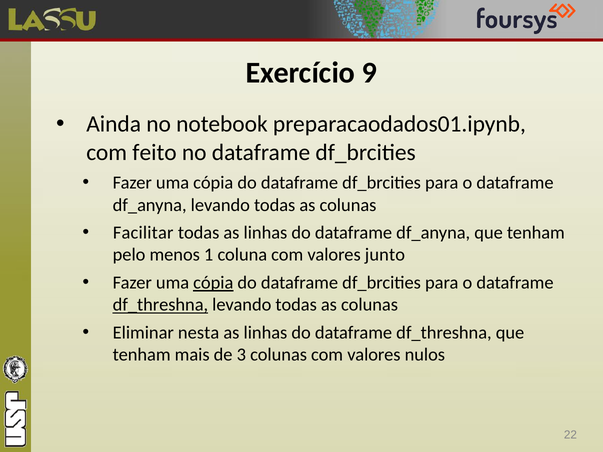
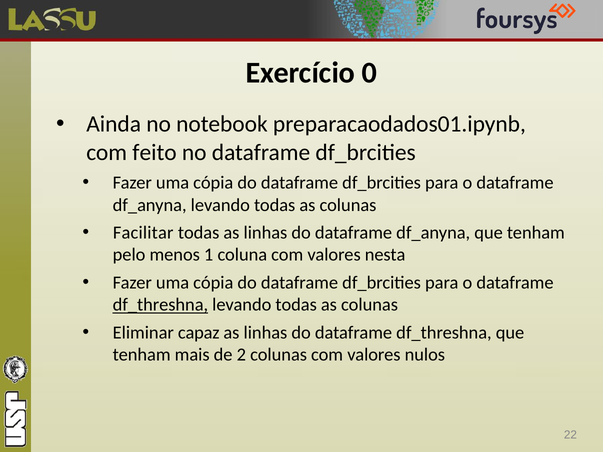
9: 9 -> 0 (369, 73)
junto: junto -> nesta (385, 255)
cópia underline: present -> none (213, 283)
nesta: nesta -> capaz (199, 333)
3: 3 -> 2 (241, 355)
